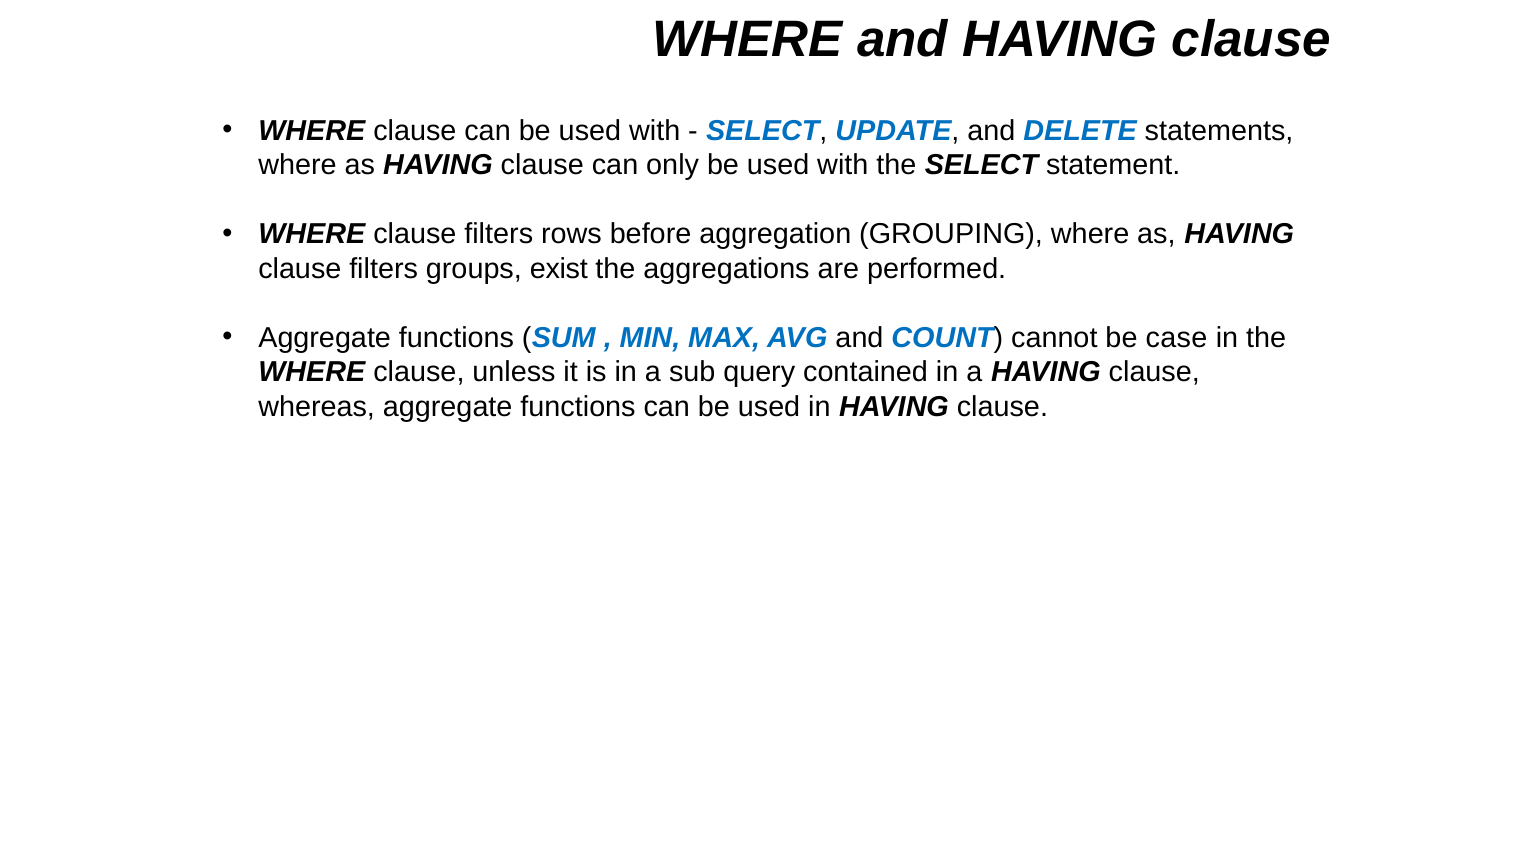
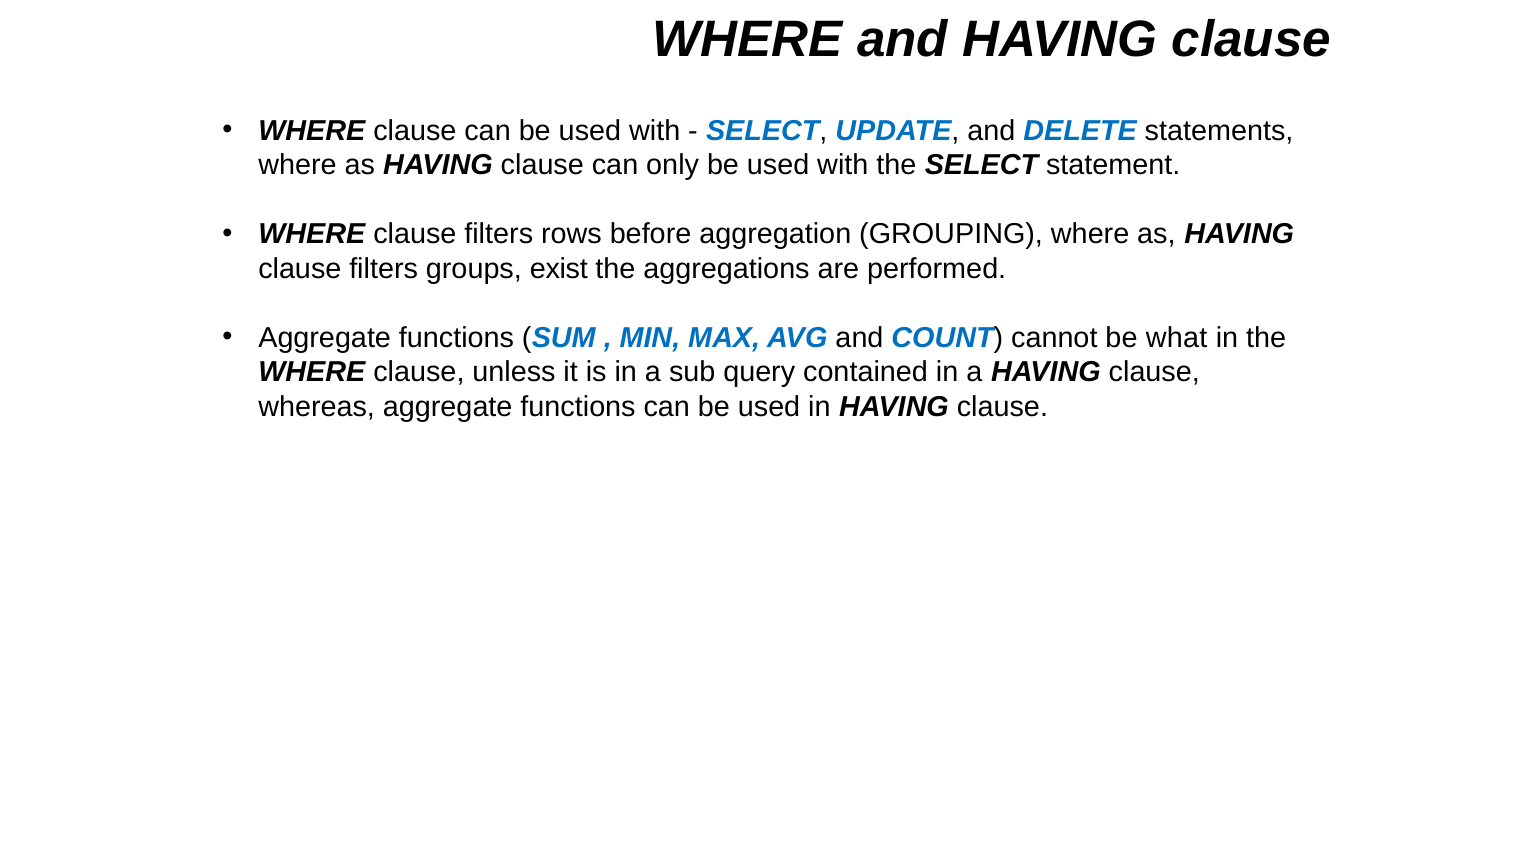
case: case -> what (1177, 338)
